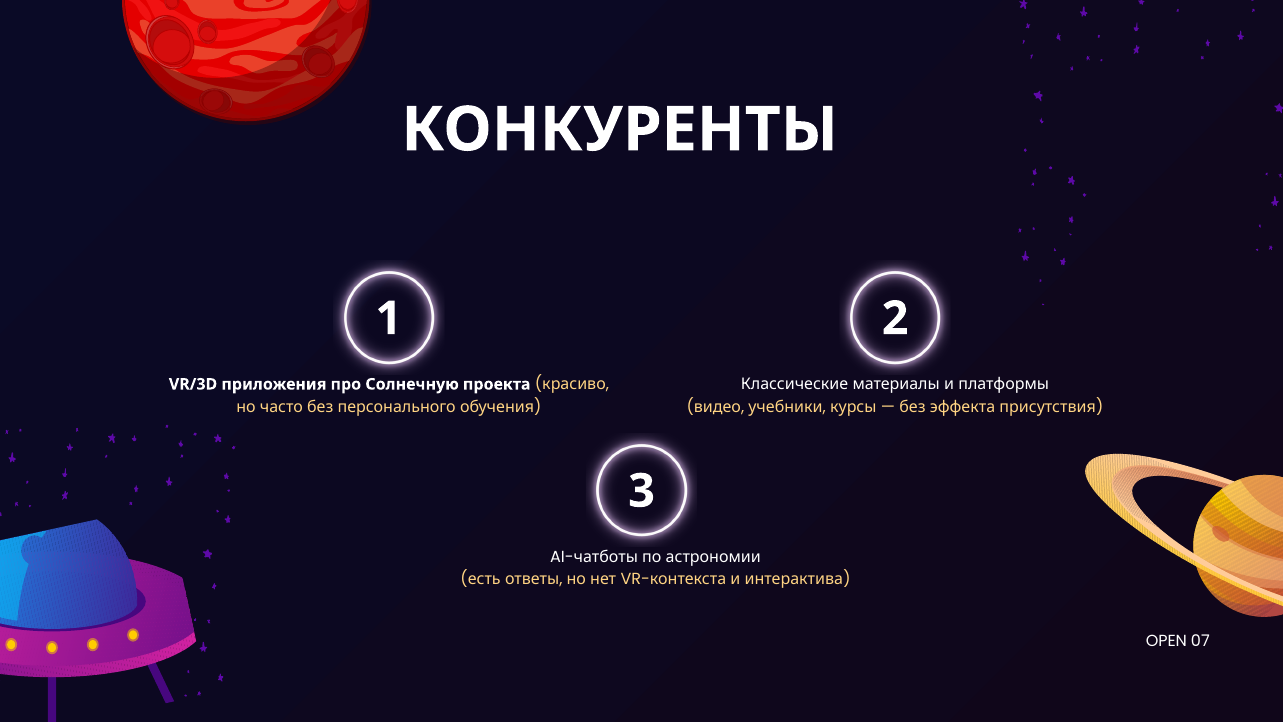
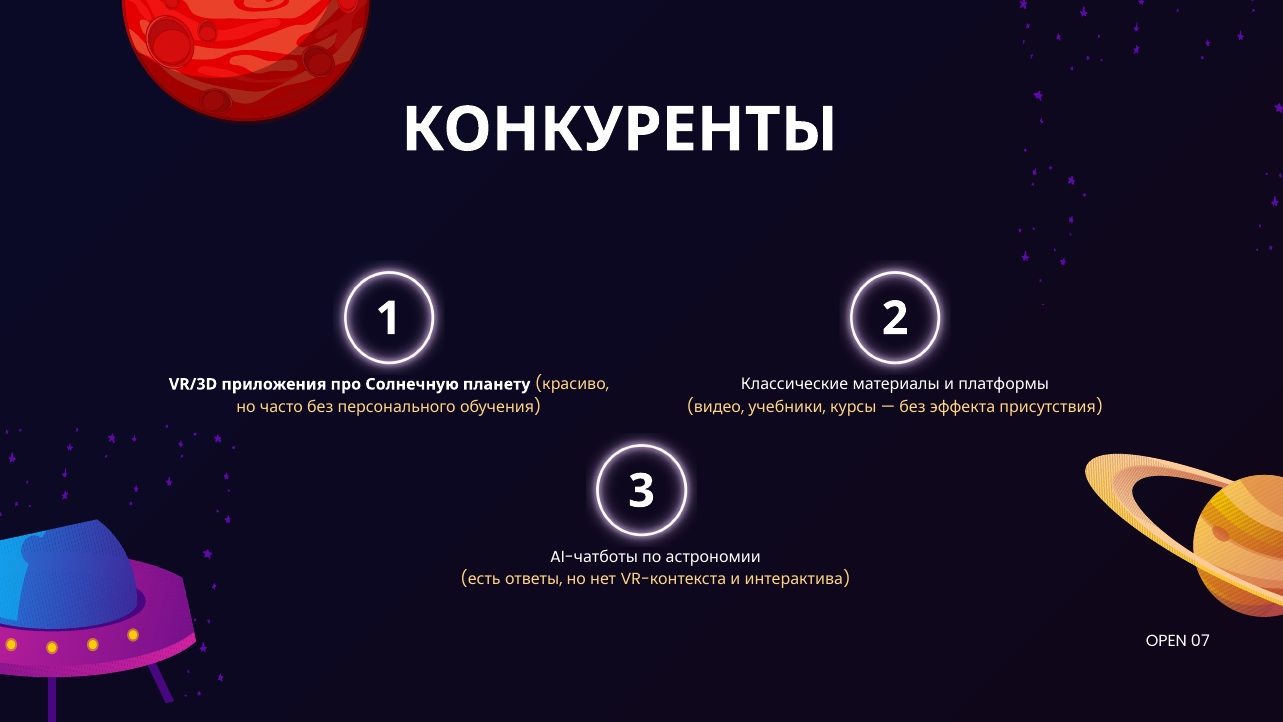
проекта: проекта -> планету (497, 384)
